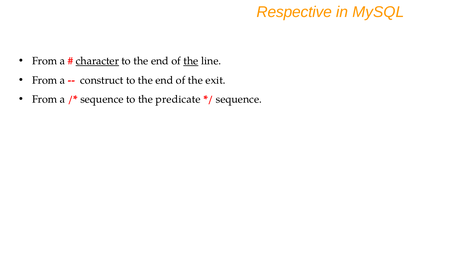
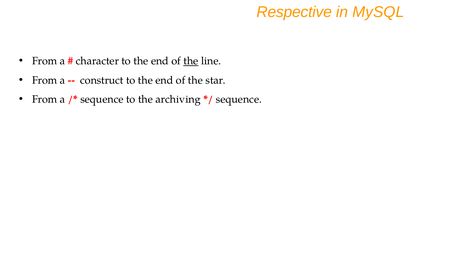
character underline: present -> none (97, 61)
exit: exit -> star (216, 80)
predicate: predicate -> archiving (178, 99)
